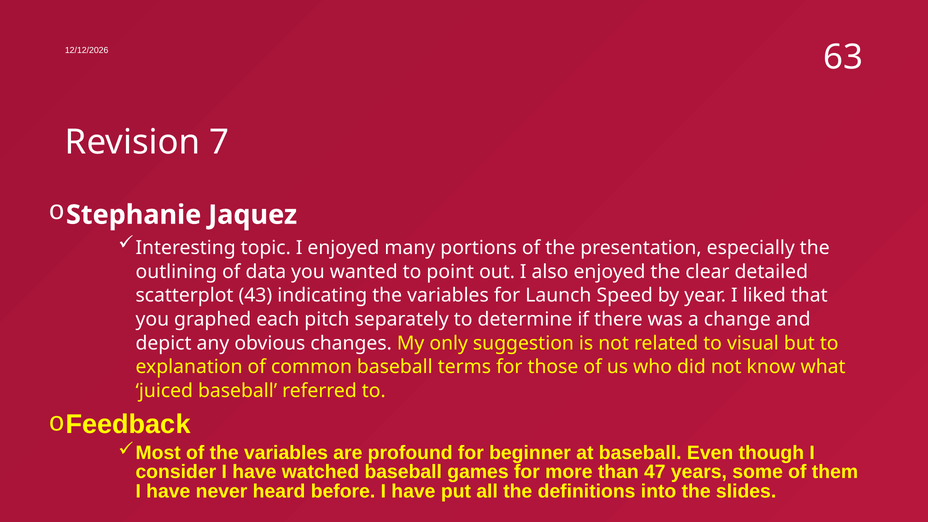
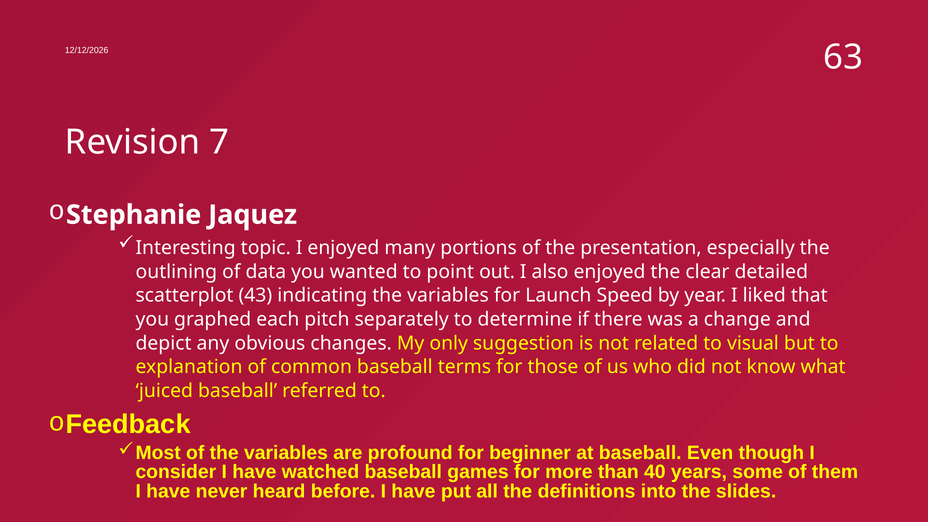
47: 47 -> 40 (655, 472)
